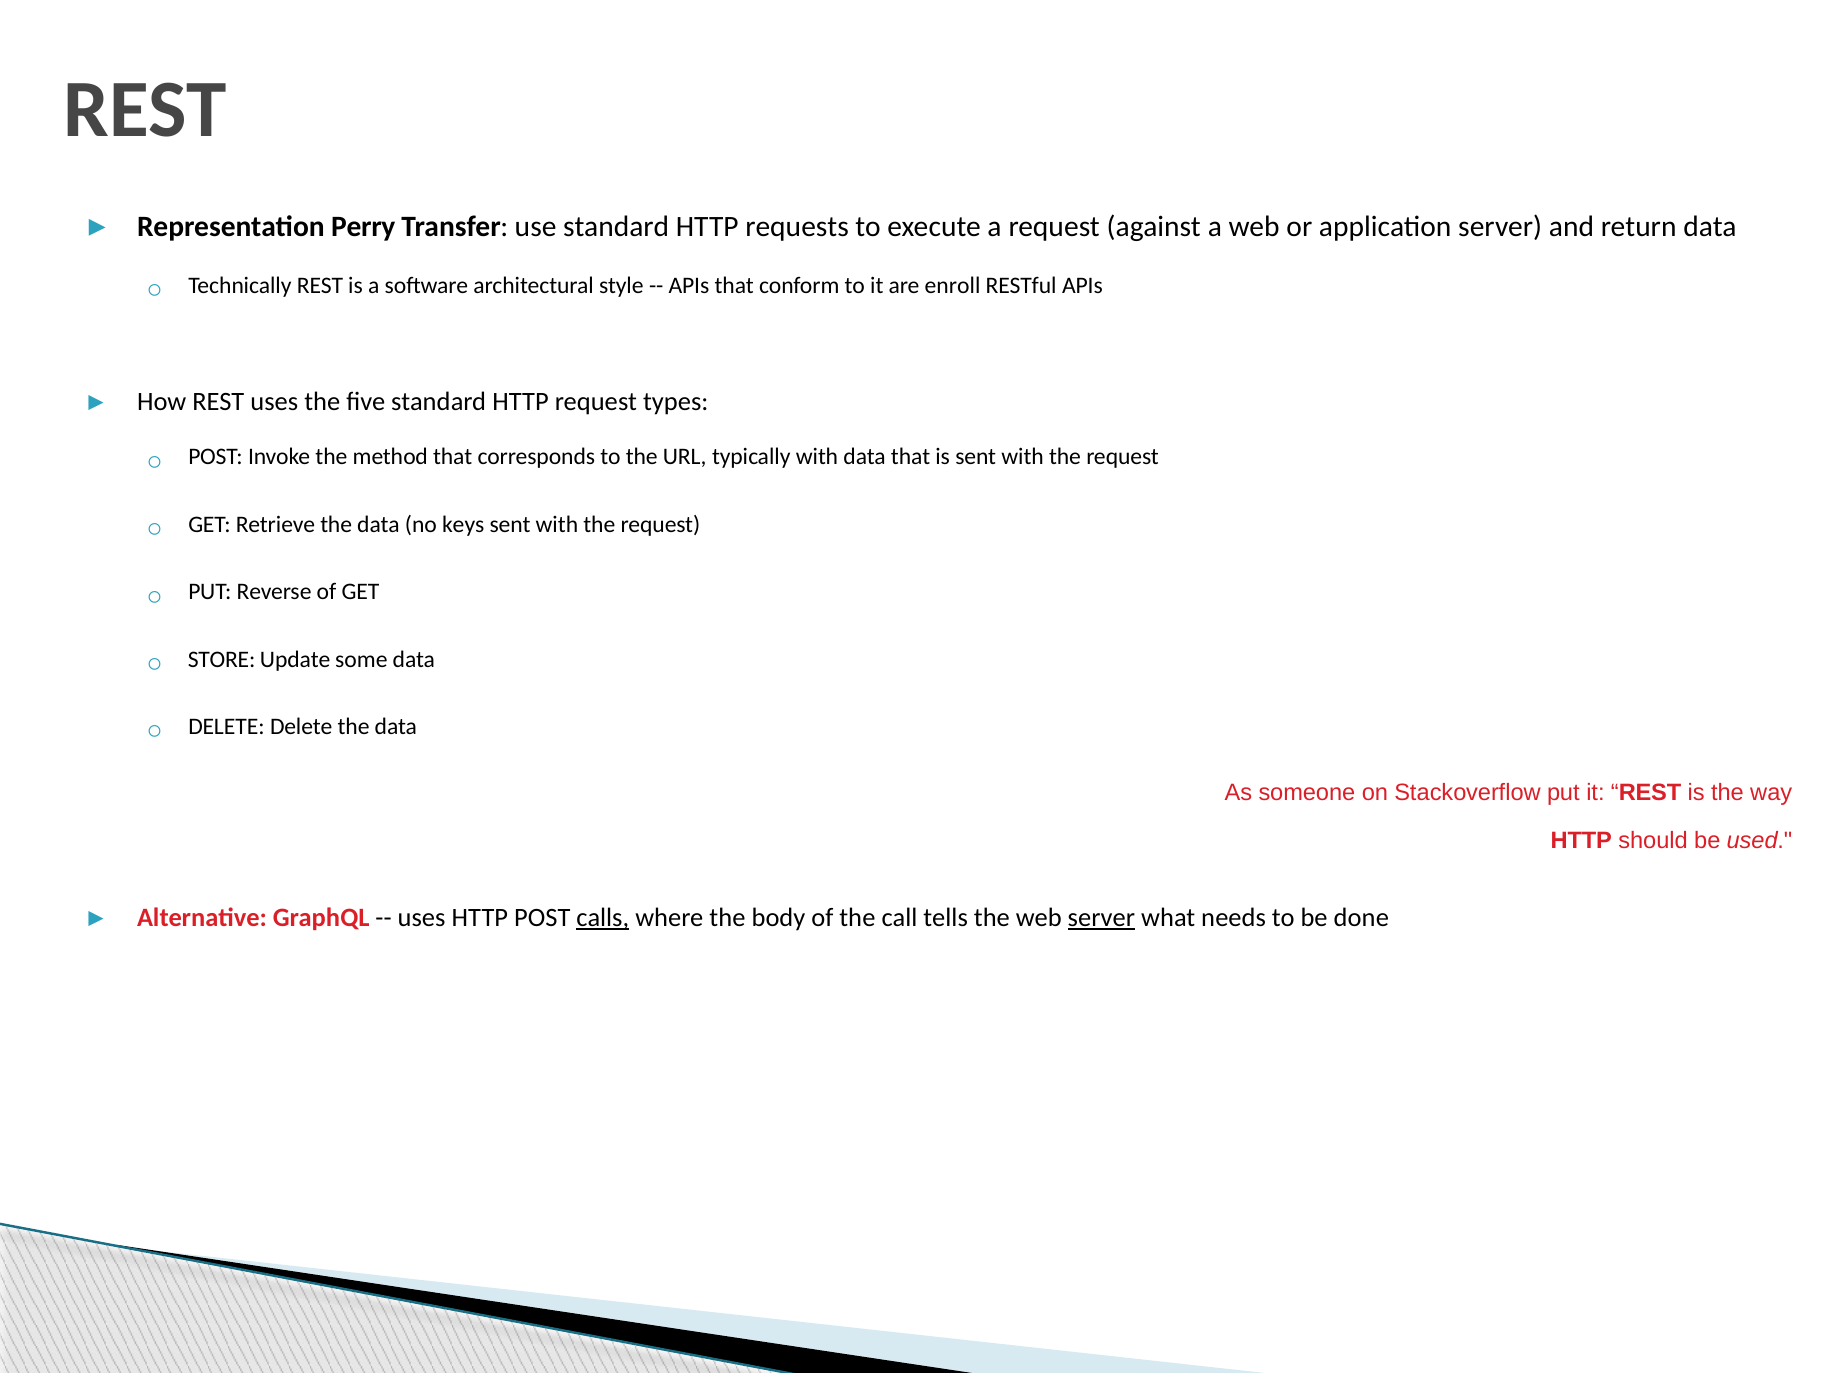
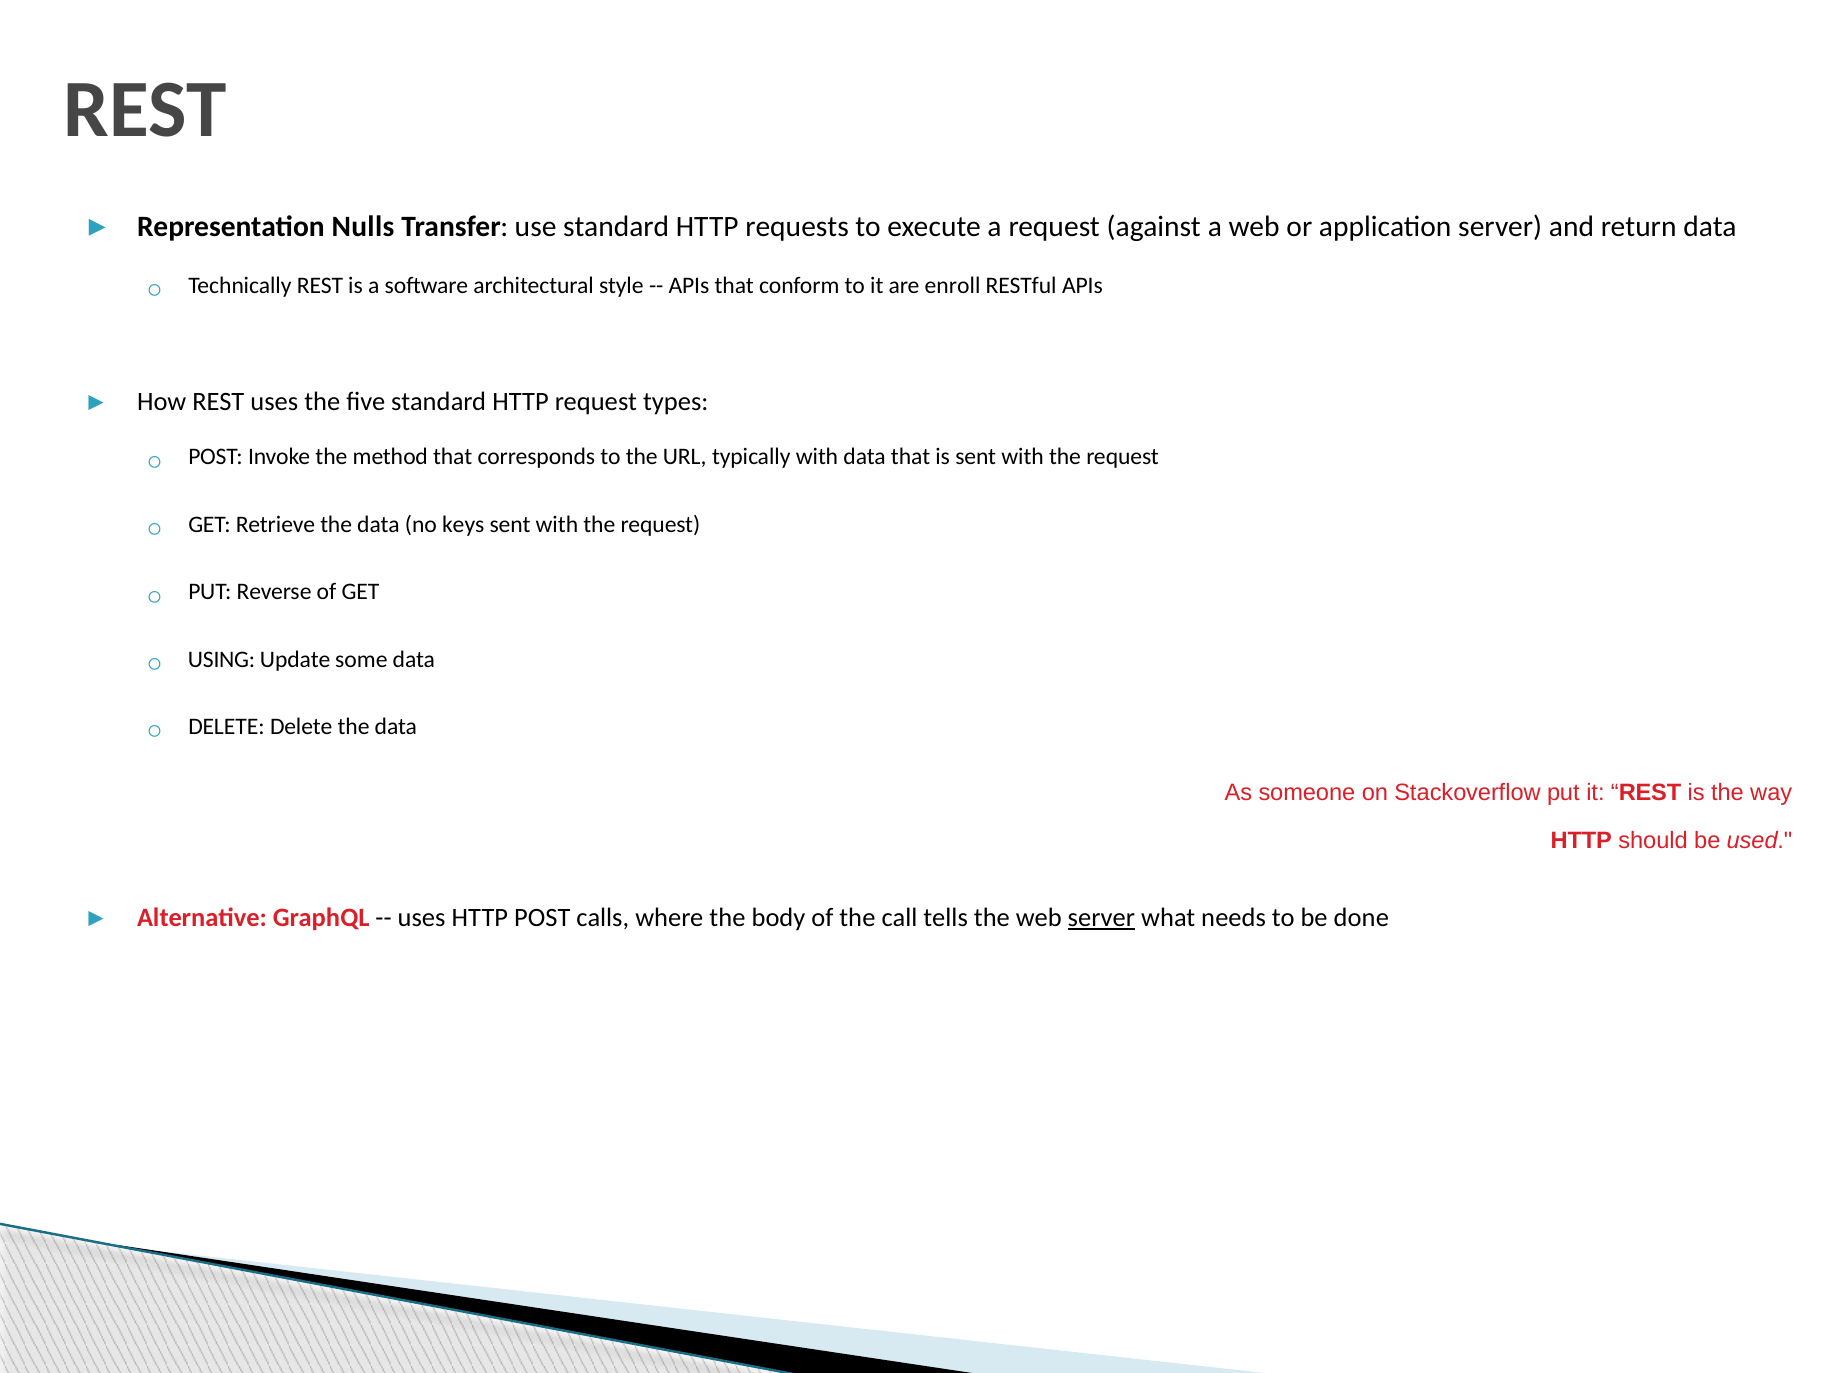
Perry: Perry -> Nulls (363, 226)
STORE: STORE -> USING (222, 659)
calls underline: present -> none (603, 917)
